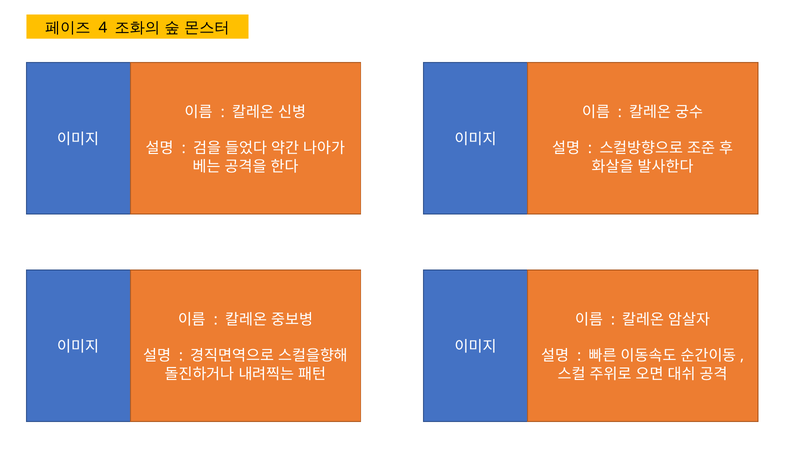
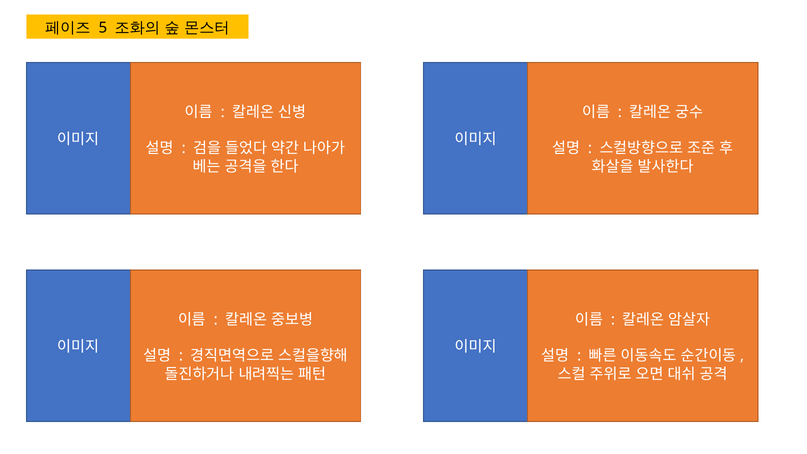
4: 4 -> 5 (103, 28)
